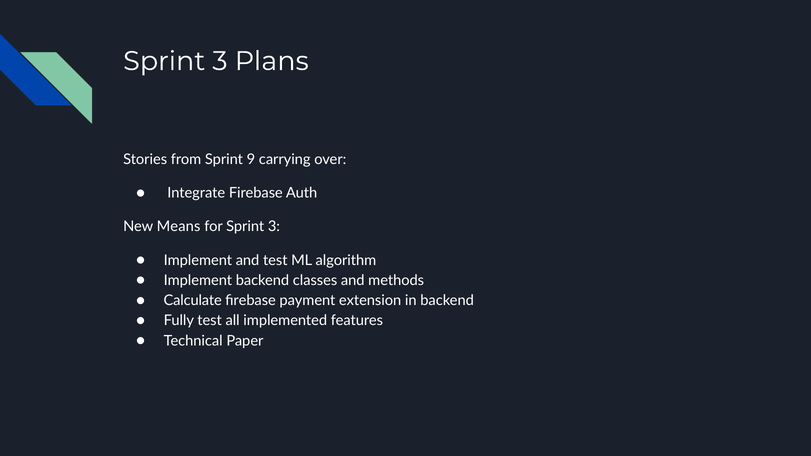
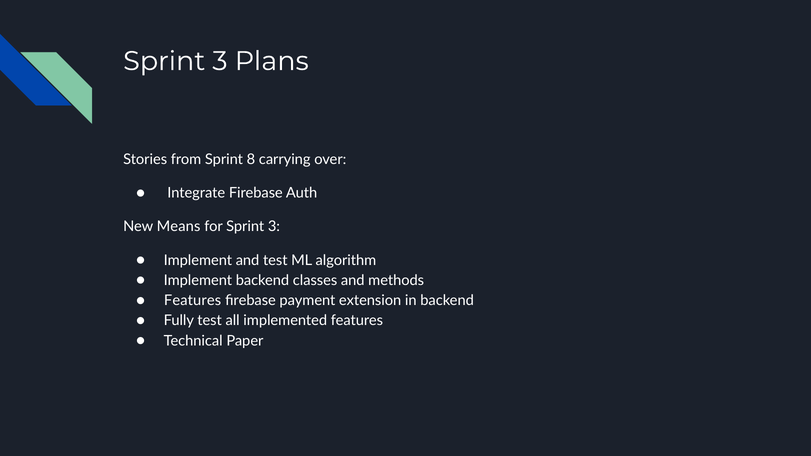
9: 9 -> 8 (251, 160)
Calculate: Calculate -> Features (193, 301)
